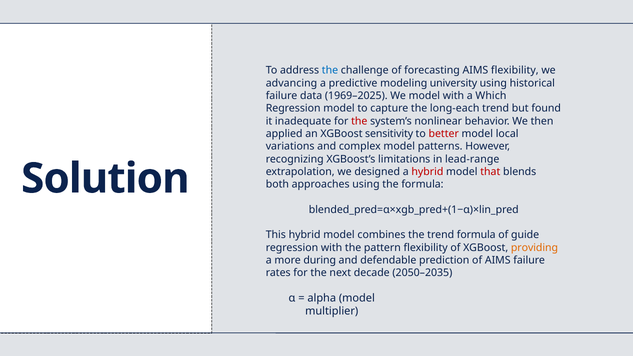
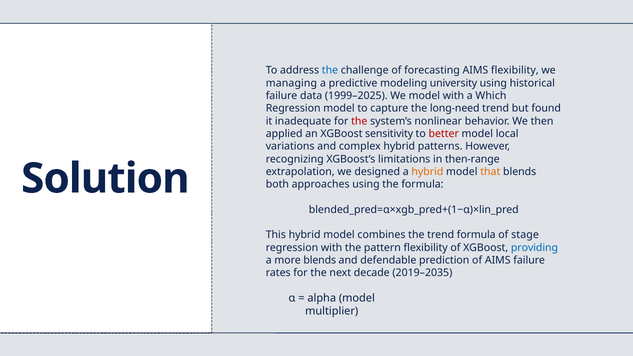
advancing: advancing -> managing (291, 83)
1969–2025: 1969–2025 -> 1999–2025 (356, 96)
long-each: long-each -> long-need (455, 108)
complex model: model -> hybrid (399, 146)
lead-range: lead-range -> then-range (472, 159)
hybrid colour: red -> orange (427, 172)
that colour: red -> orange (490, 172)
guide: guide -> stage (525, 235)
providing colour: orange -> blue (534, 248)
more during: during -> blends (320, 260)
2050–2035: 2050–2035 -> 2019–2035 (422, 273)
